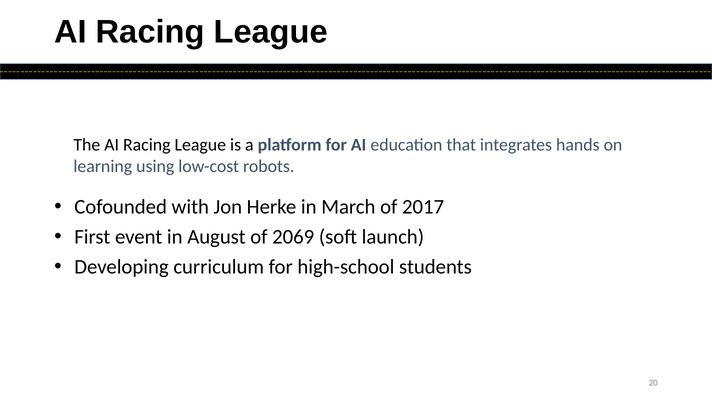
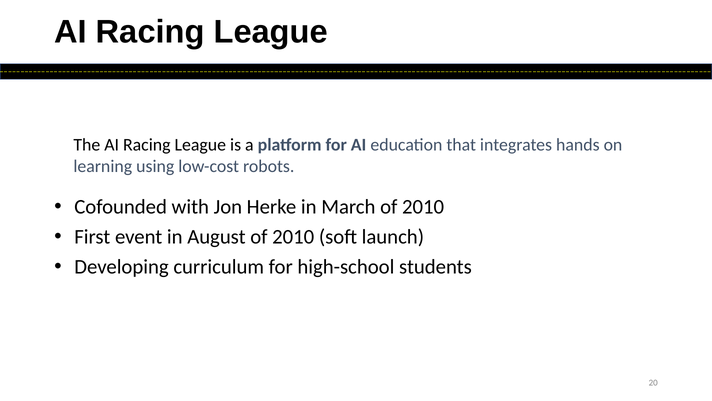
March of 2017: 2017 -> 2010 (423, 207)
August of 2069: 2069 -> 2010 (293, 236)
